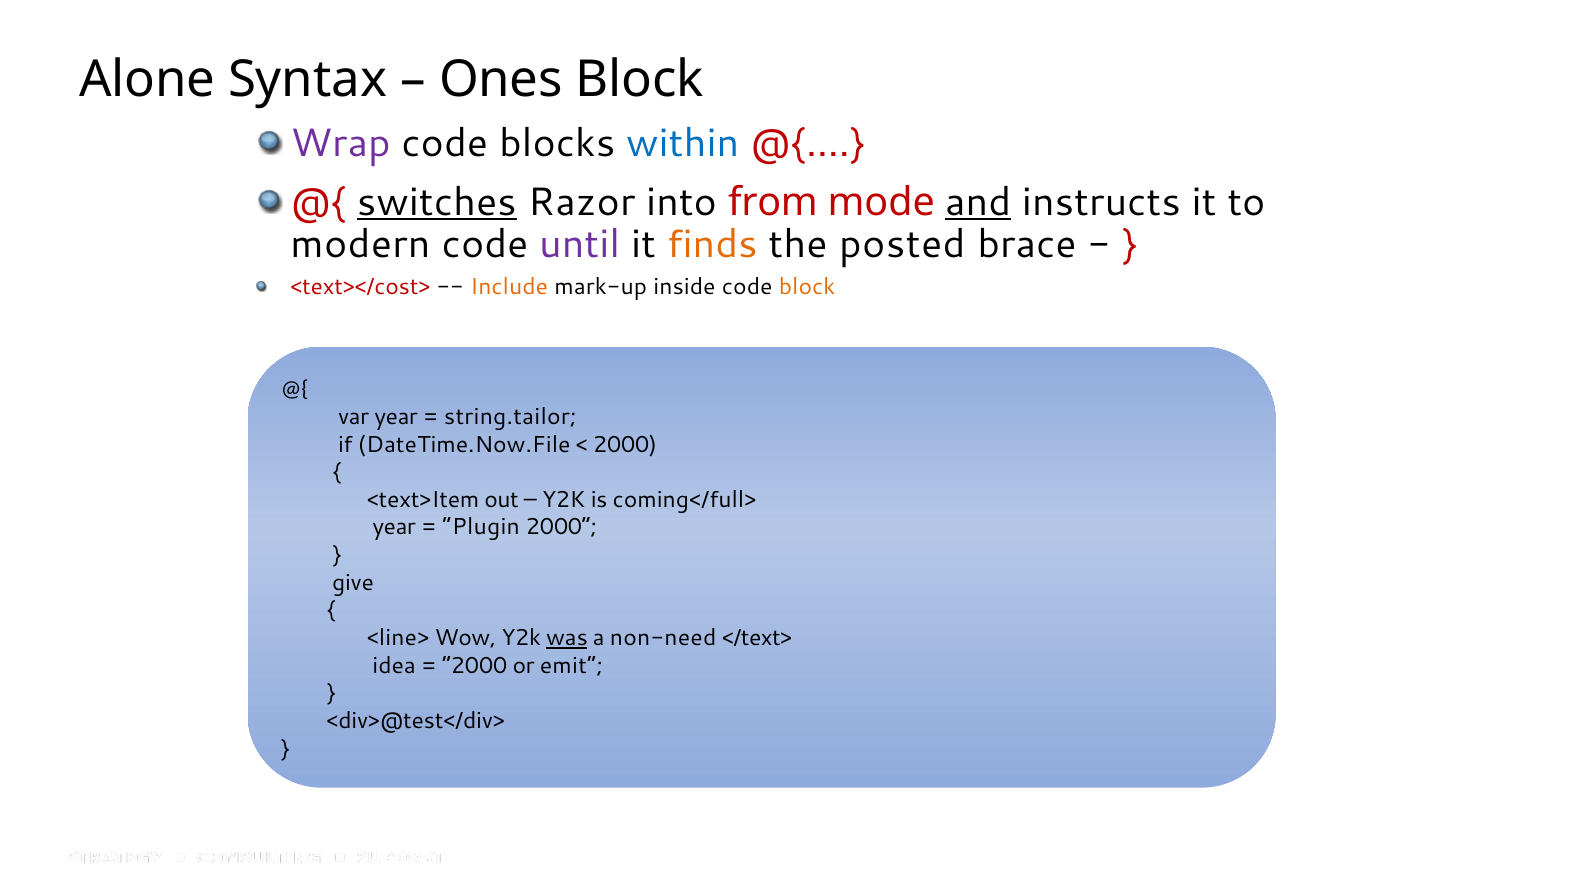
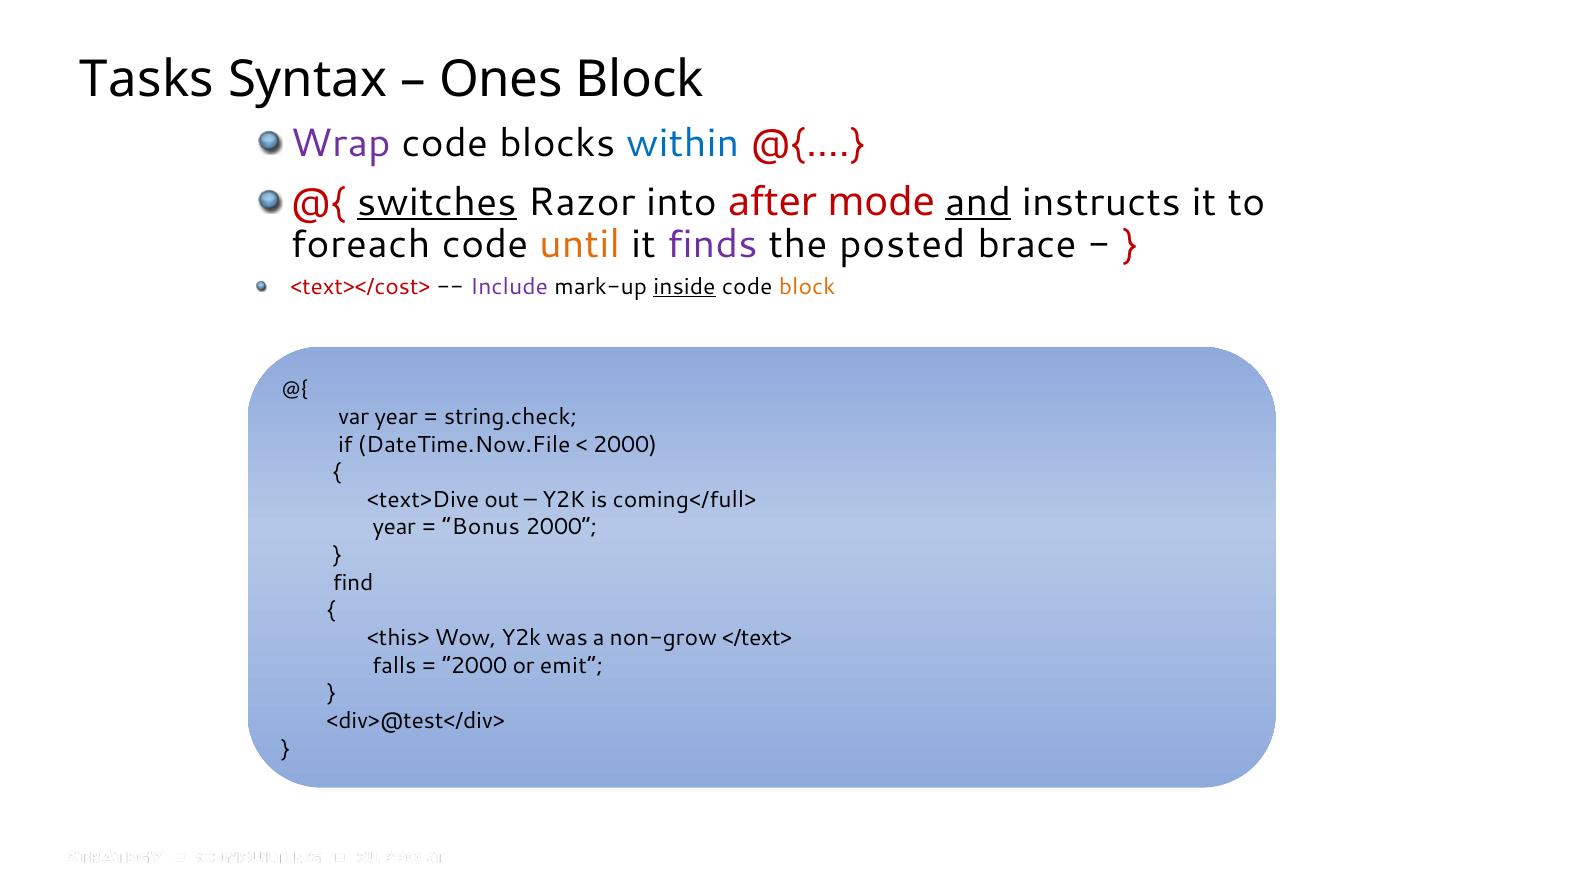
Alone: Alone -> Tasks (147, 80)
from: from -> after (773, 202)
modern: modern -> foreach (361, 245)
until colour: purple -> orange (580, 245)
finds colour: orange -> purple (712, 245)
Include colour: orange -> purple (509, 287)
inside underline: none -> present (684, 287)
string.tailor: string.tailor -> string.check (510, 417)
<text>Item: <text>Item -> <text>Dive (423, 500)
Plugin: Plugin -> Bonus (481, 527)
give: give -> find (353, 582)
<line>: <line> -> <this> (398, 638)
was underline: present -> none (567, 638)
non-need: non-need -> non-grow (663, 638)
idea: idea -> falls (394, 665)
